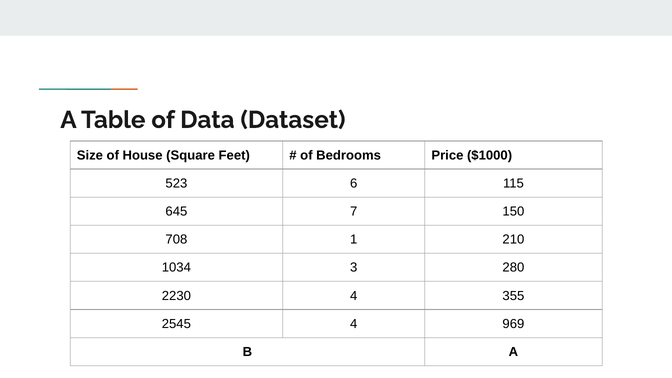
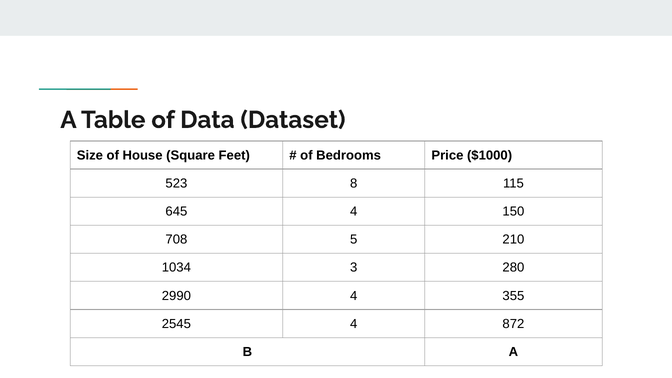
6: 6 -> 8 (354, 183)
645 7: 7 -> 4 (354, 211)
1: 1 -> 5 (354, 240)
2230: 2230 -> 2990 (176, 296)
969: 969 -> 872 (513, 324)
